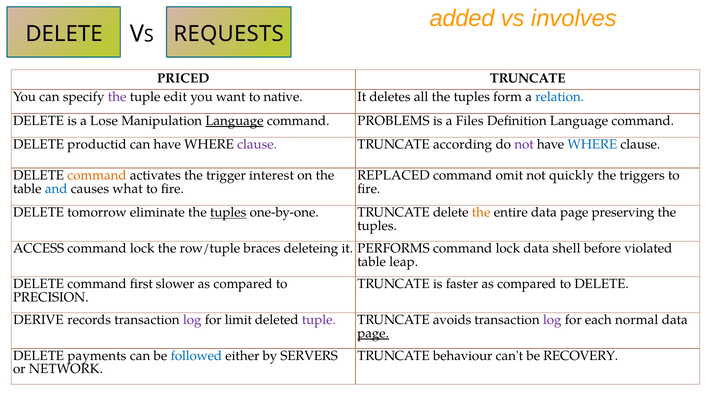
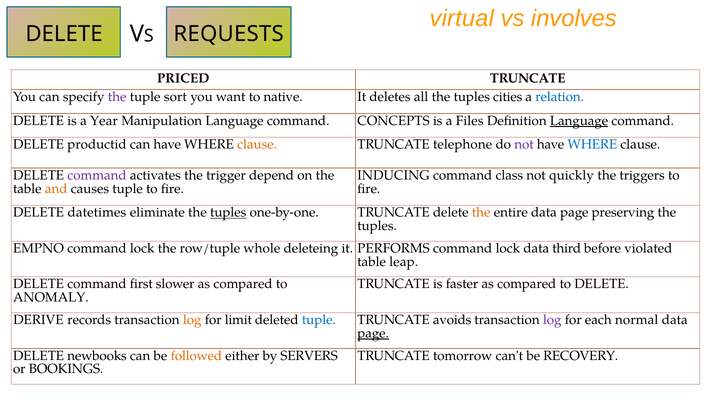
added: added -> virtual (462, 19)
edit: edit -> sort (175, 97)
form: form -> cities (508, 97)
Lose: Lose -> Year (104, 121)
Language underline: present -> none (234, 121)
PROBLEMS: PROBLEMS -> CONCEPTS (394, 121)
Language underline: none -> present (579, 121)
clause colour: purple -> orange (257, 145)
according: according -> telephone (463, 145)
command colour: orange -> purple (97, 175)
interest: interest -> depend (272, 175)
REPLACED: REPLACED -> INDUCING (393, 175)
omit: omit -> class (509, 175)
and colour: blue -> orange (56, 189)
causes what: what -> tuple (128, 189)
tomorrow: tomorrow -> datetimes (97, 213)
ACCESS: ACCESS -> EMPNO (38, 248)
braces: braces -> whole (262, 248)
shell: shell -> third (567, 248)
PRECISION: PRECISION -> ANOMALY (51, 297)
log colour: purple -> orange (192, 320)
tuple colour: purple -> blue (319, 320)
payments: payments -> newbooks (97, 356)
followed colour: blue -> orange (196, 356)
behaviour: behaviour -> tomorrow (463, 356)
NETWORK: NETWORK -> BOOKINGS (66, 369)
